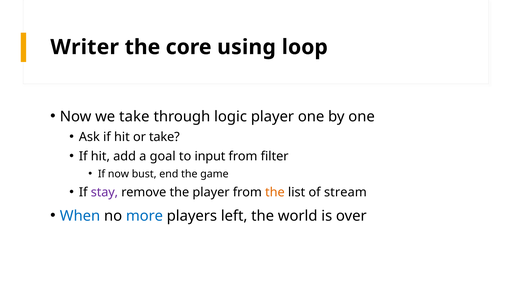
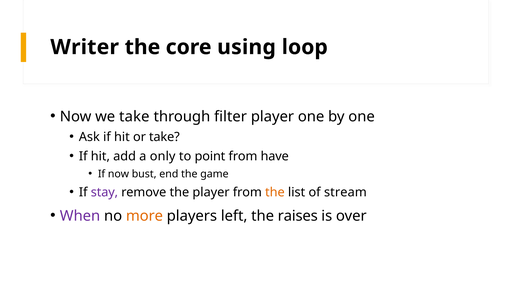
logic: logic -> filter (231, 117)
goal: goal -> only (163, 157)
input: input -> point (210, 157)
filter: filter -> have (275, 157)
When colour: blue -> purple (80, 216)
more colour: blue -> orange (144, 216)
world: world -> raises (298, 216)
